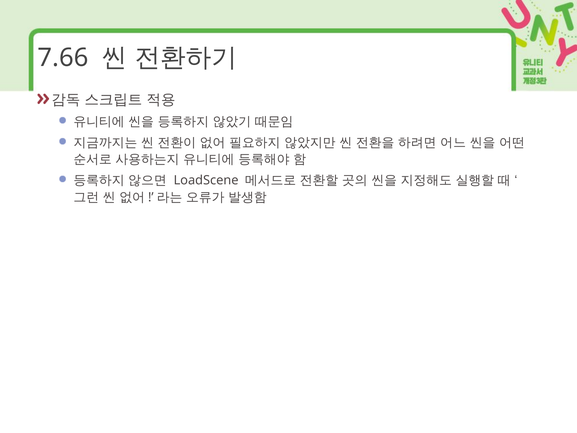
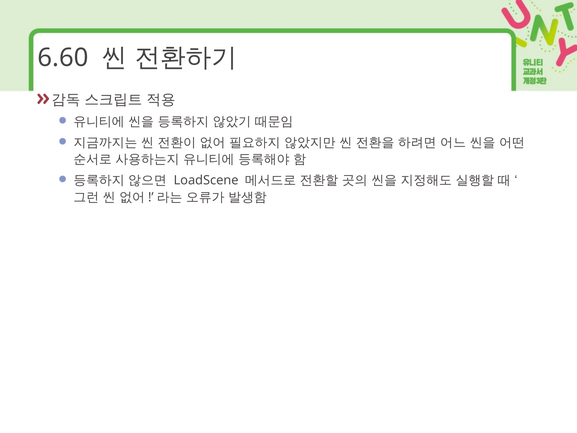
7.66: 7.66 -> 6.60 (63, 58)
